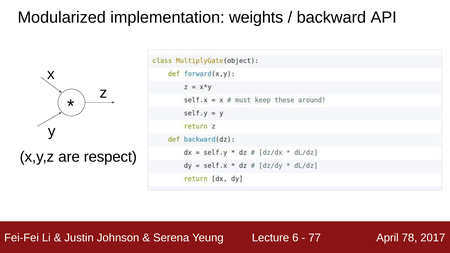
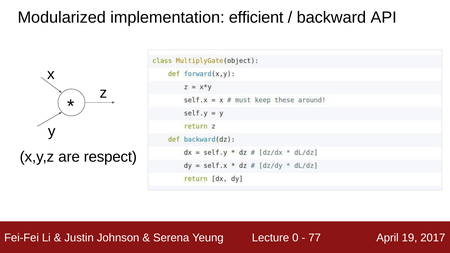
weights: weights -> efficient (256, 18)
6: 6 -> 0 (295, 238)
78: 78 -> 19 (410, 238)
